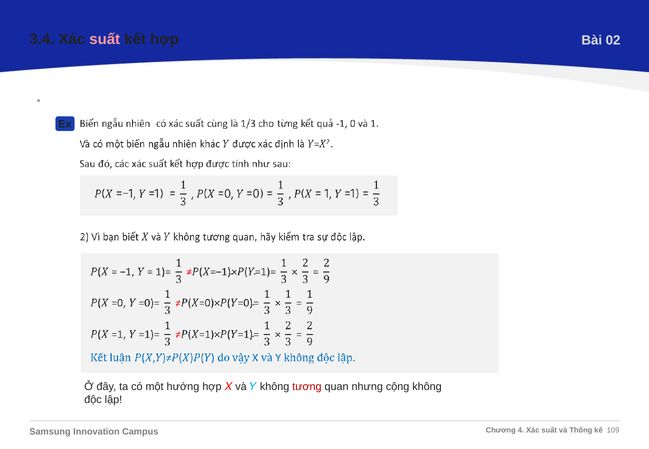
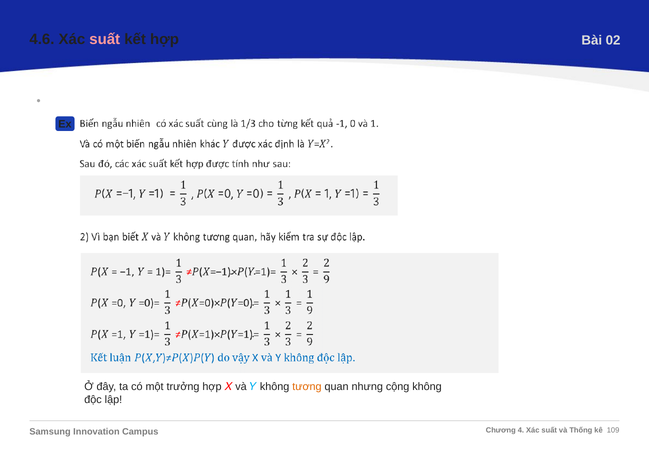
3.4: 3.4 -> 4.6 (42, 40)
hướng: hướng -> trưởng (183, 387)
tương colour: red -> orange (307, 387)
